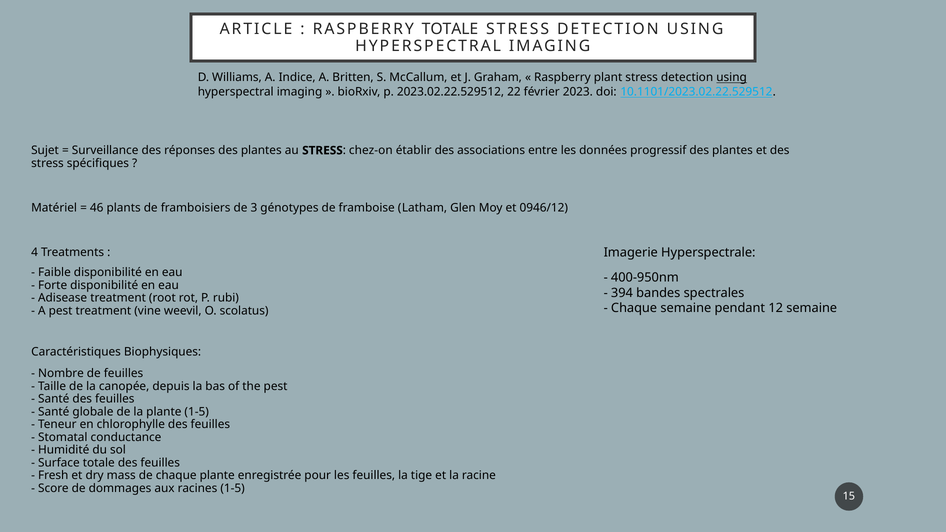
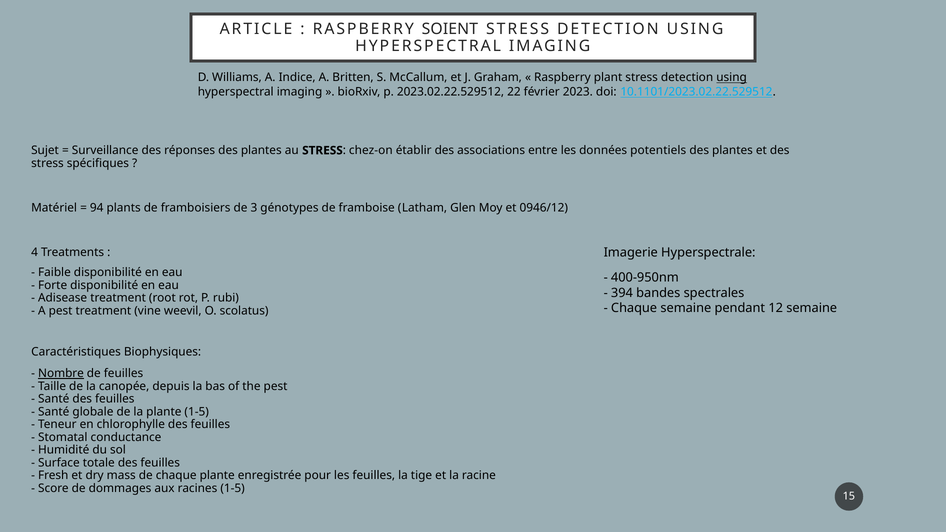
RASPBERRY TOTALE: TOTALE -> SOIENT (450, 29)
progressif: progressif -> potentiels (658, 150)
46: 46 -> 94 (97, 208)
Nombre underline: none -> present (61, 373)
